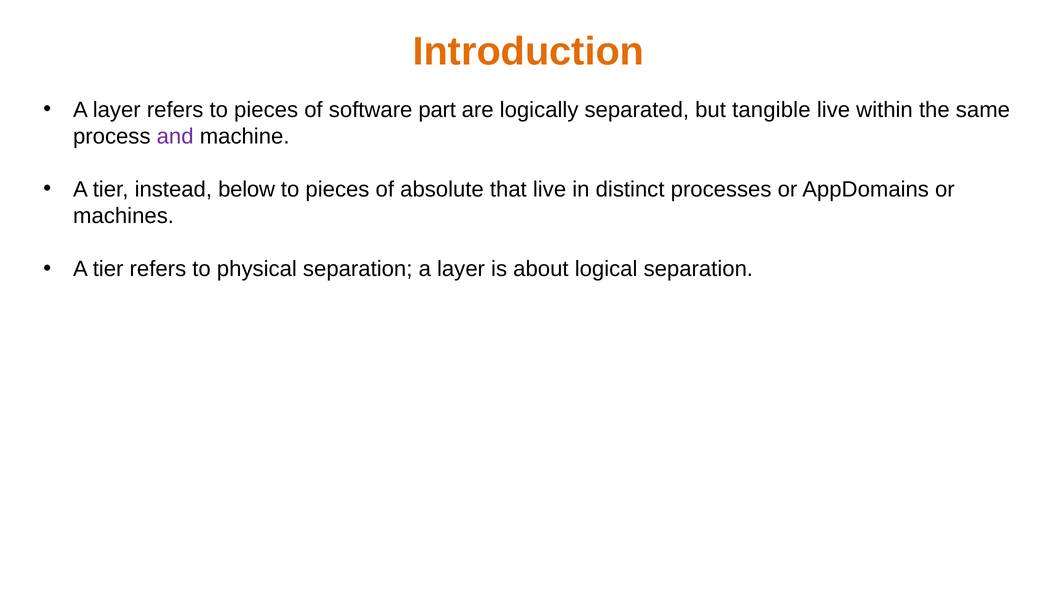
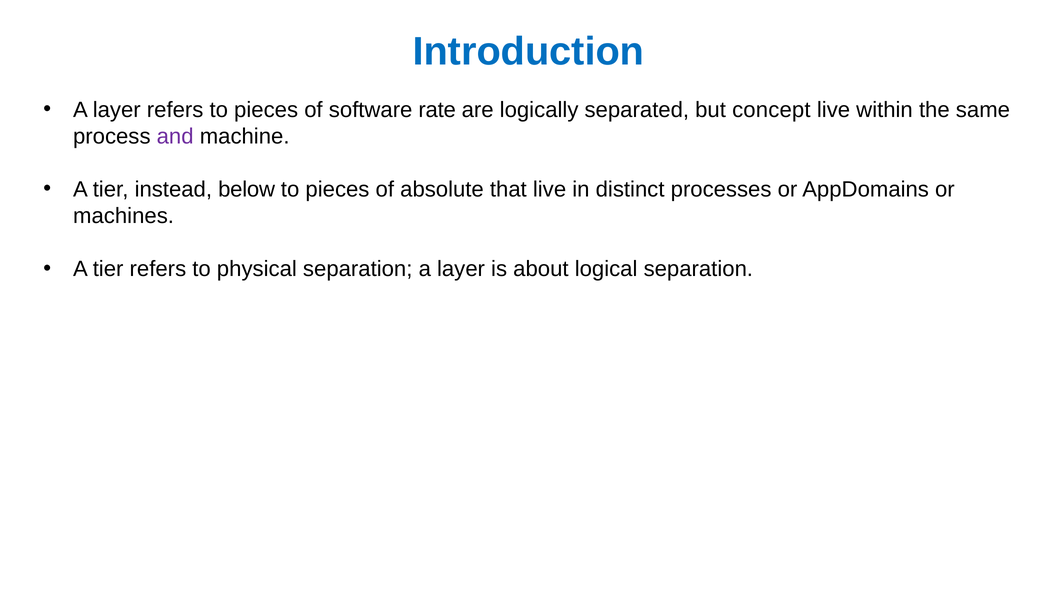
Introduction colour: orange -> blue (528, 51)
part: part -> rate (437, 110)
tangible: tangible -> concept (771, 110)
